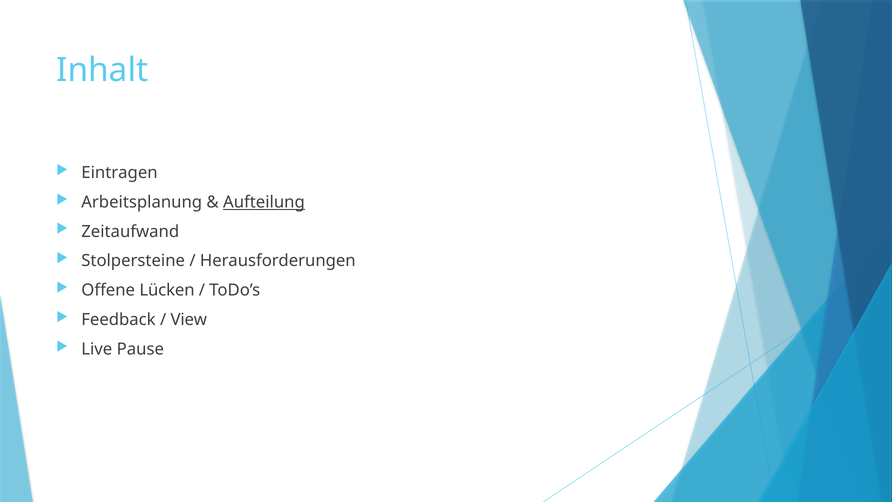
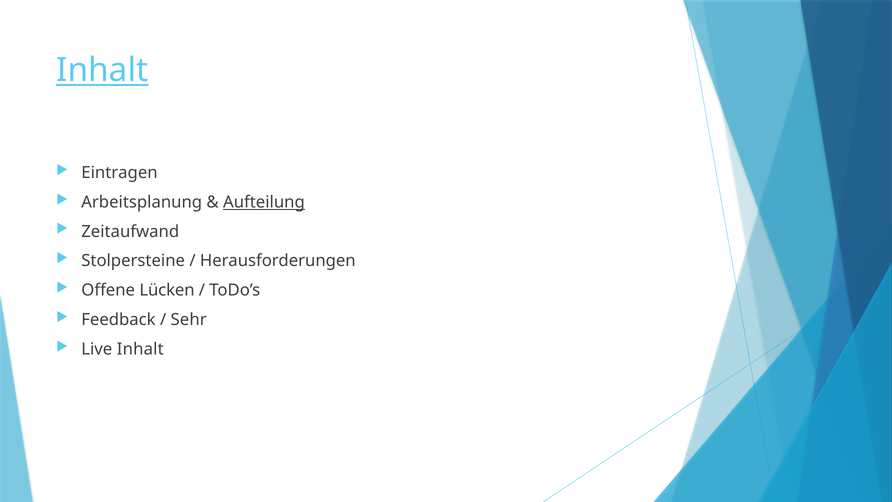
Inhalt underline: none -> present (102, 70)
View: View -> Sehr (189, 319)
Live Pause: Pause -> Inhalt (140, 349)
